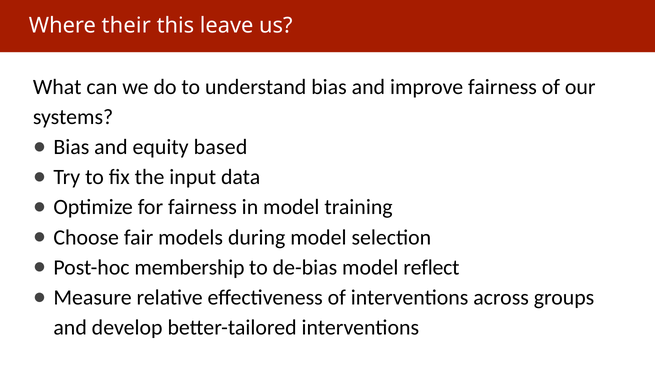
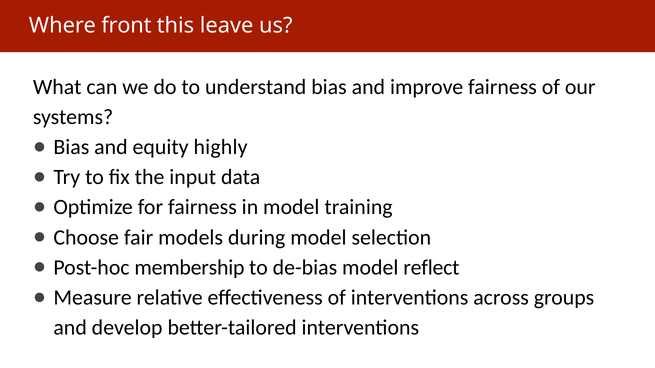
their: their -> front (126, 26)
based: based -> highly (221, 147)
